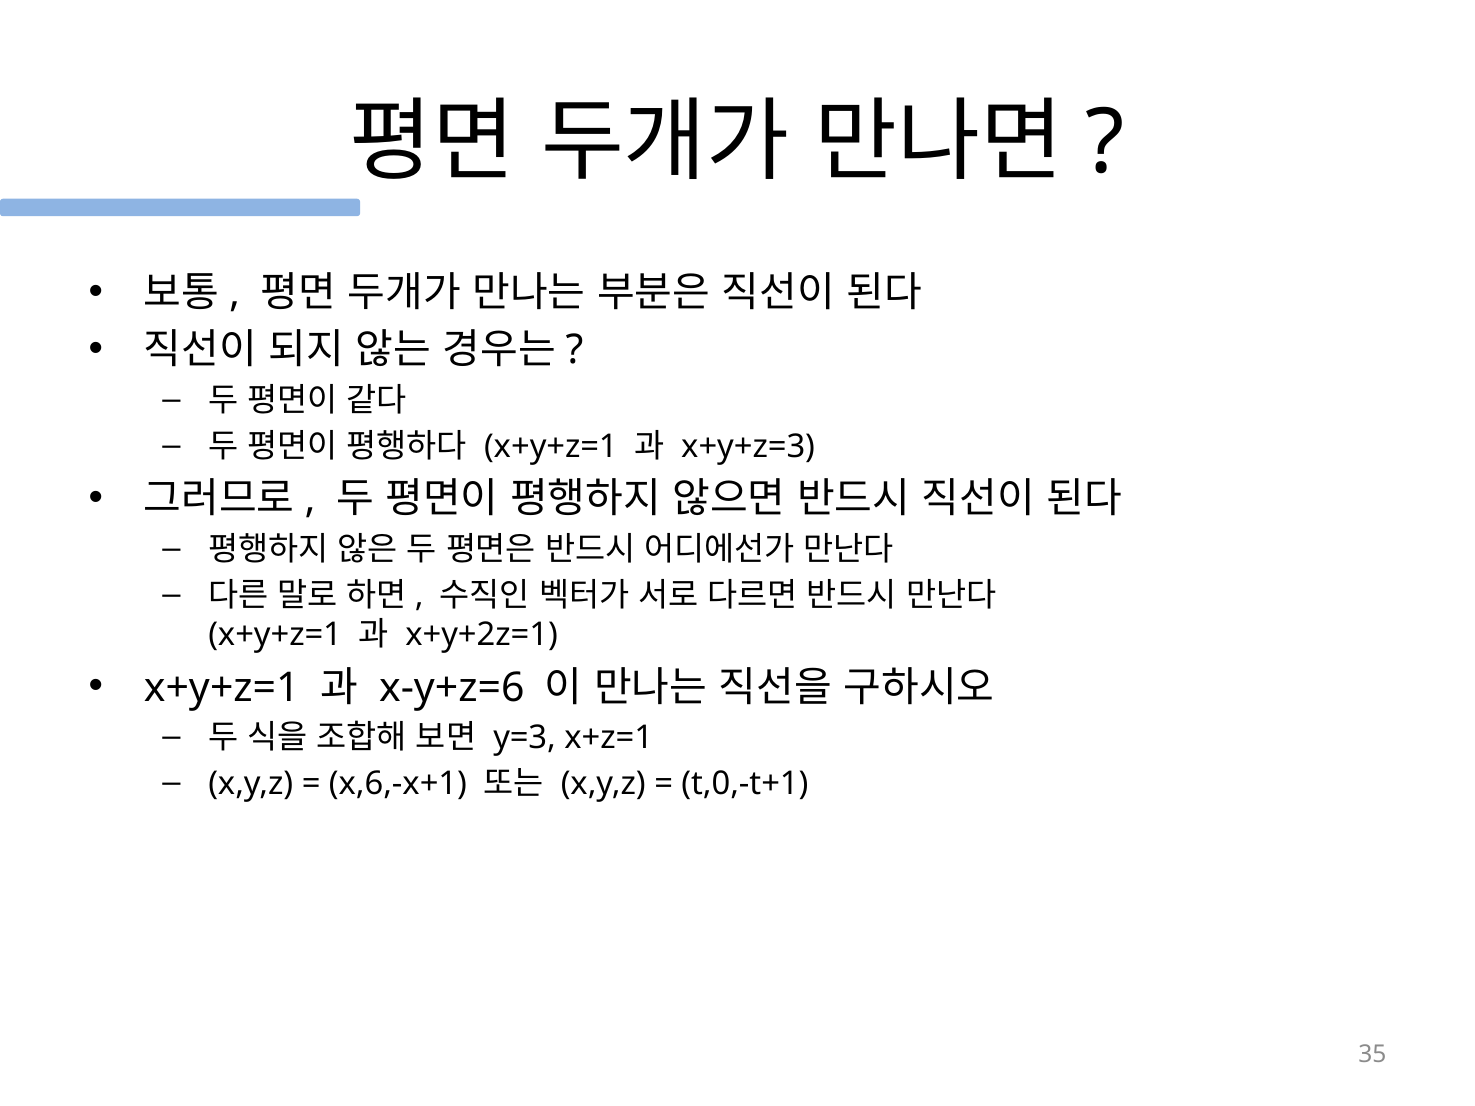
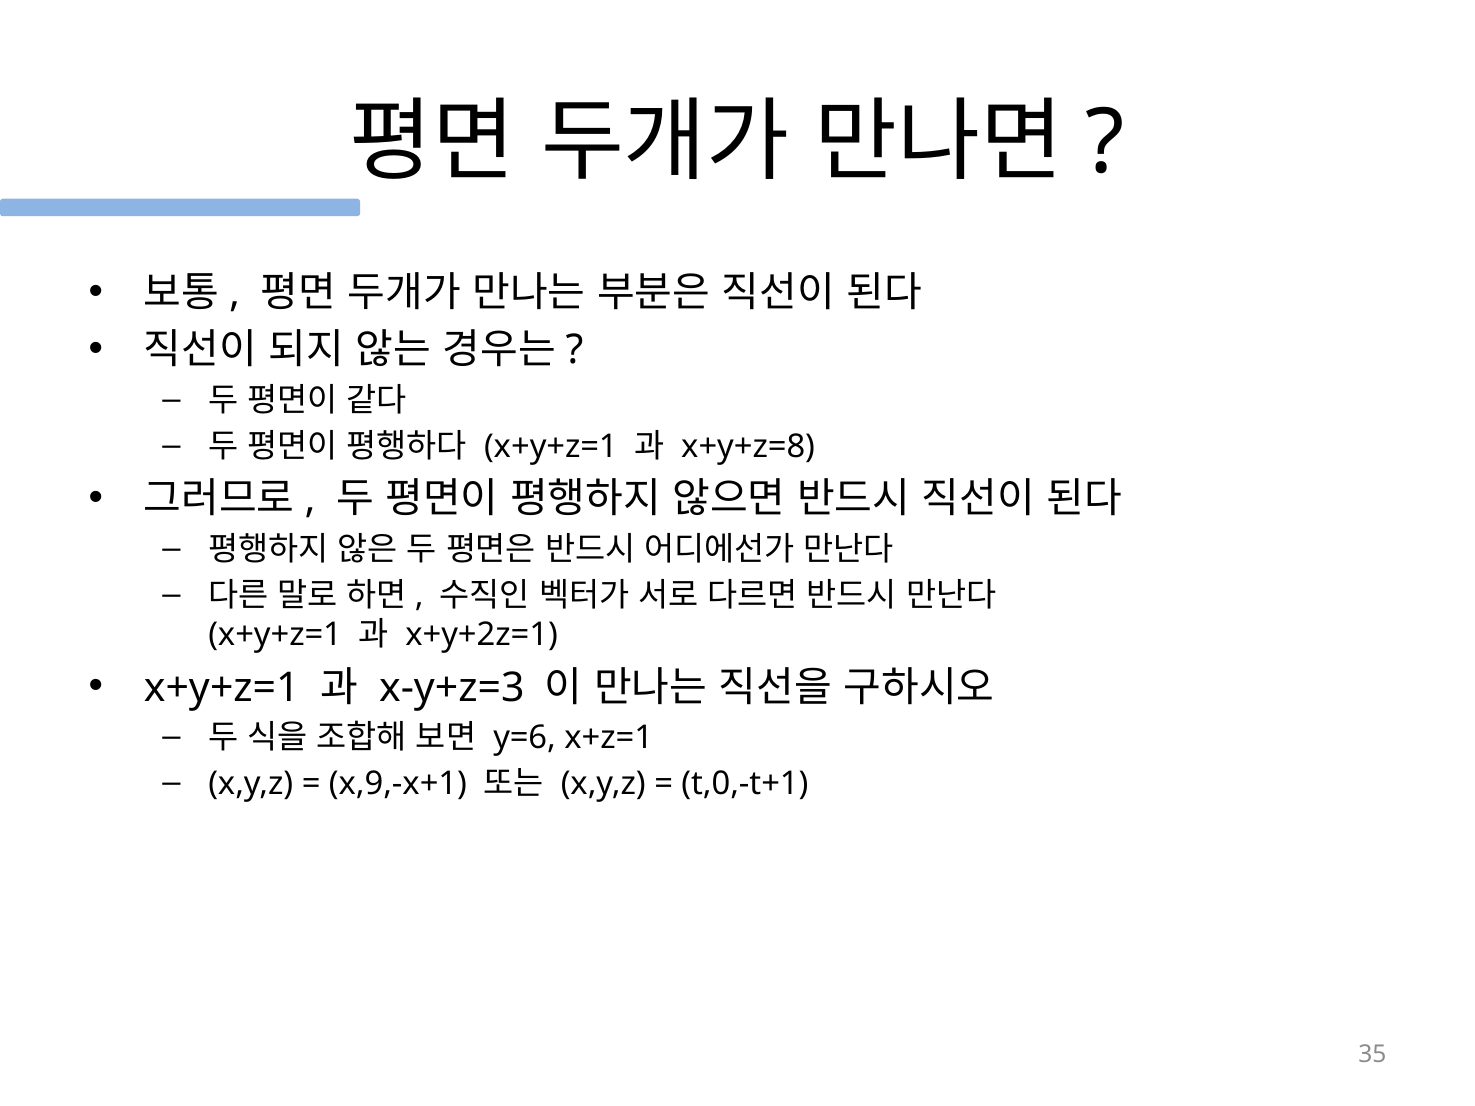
x+y+z=3: x+y+z=3 -> x+y+z=8 (748, 446)
x-y+z=6: x-y+z=6 -> x-y+z=3 (452, 688)
y=3: y=3 -> y=6 (525, 738)
x,6,-x+1: x,6,-x+1 -> x,9,-x+1 (398, 784)
